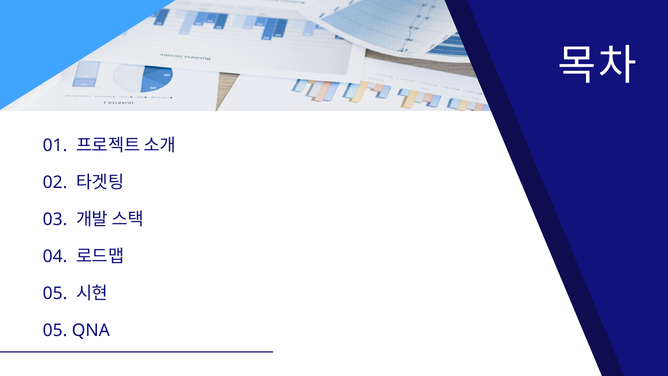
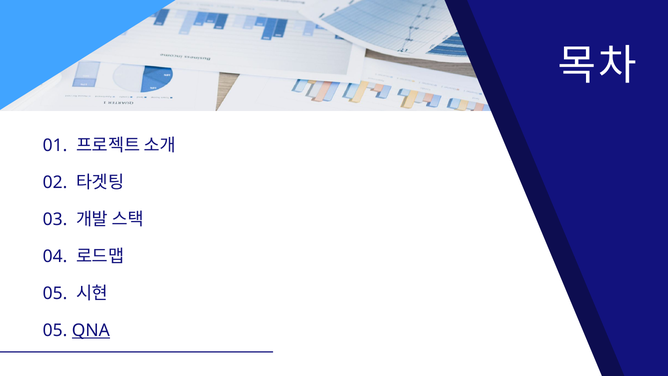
QNA underline: none -> present (91, 330)
